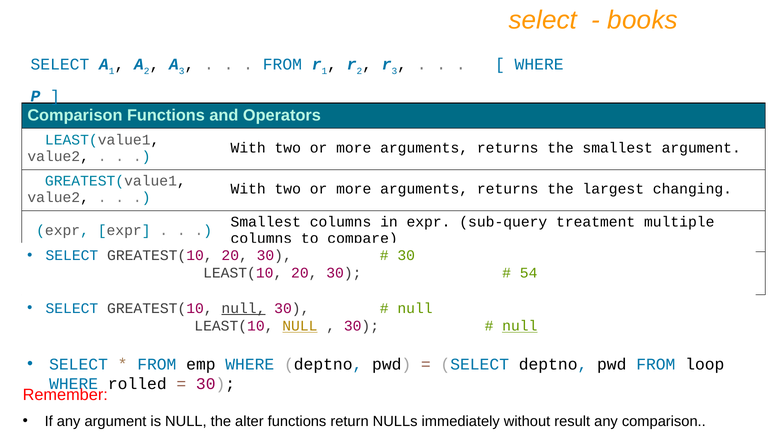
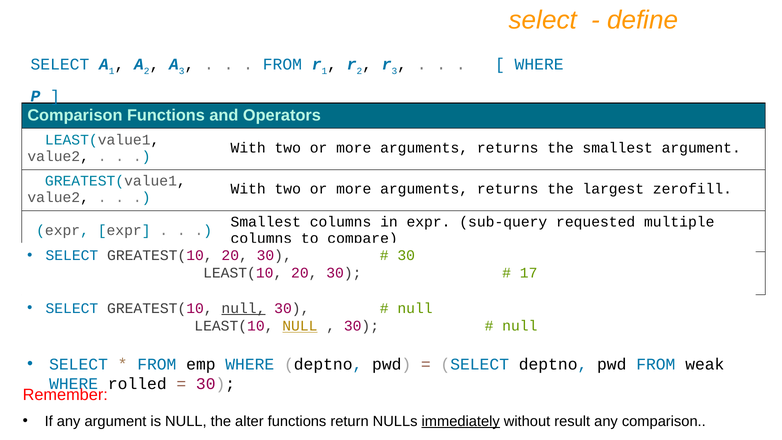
books: books -> define (643, 20)
changing: changing -> zerofill (692, 189)
treatment: treatment -> requested (596, 222)
54: 54 -> 17 (529, 273)
null underline: present -> none (520, 326)
loop: loop -> weak (705, 364)
immediately underline: none -> present (461, 421)
